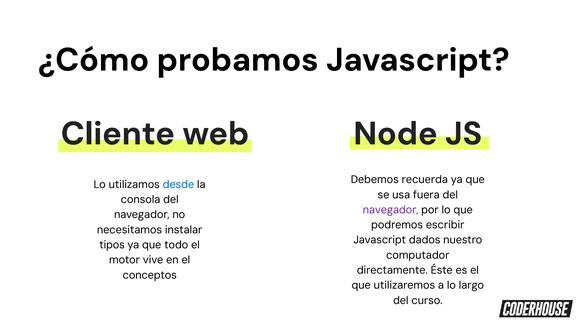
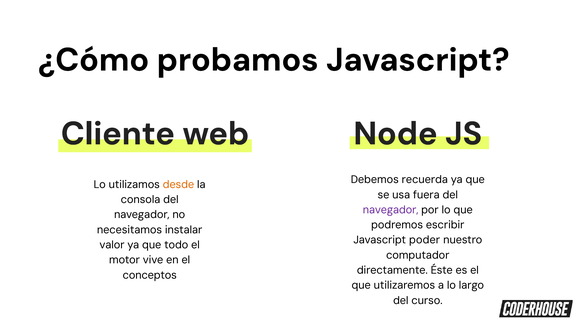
desde colour: blue -> orange (178, 184)
dados: dados -> poder (425, 240)
tipos: tipos -> valor (112, 244)
